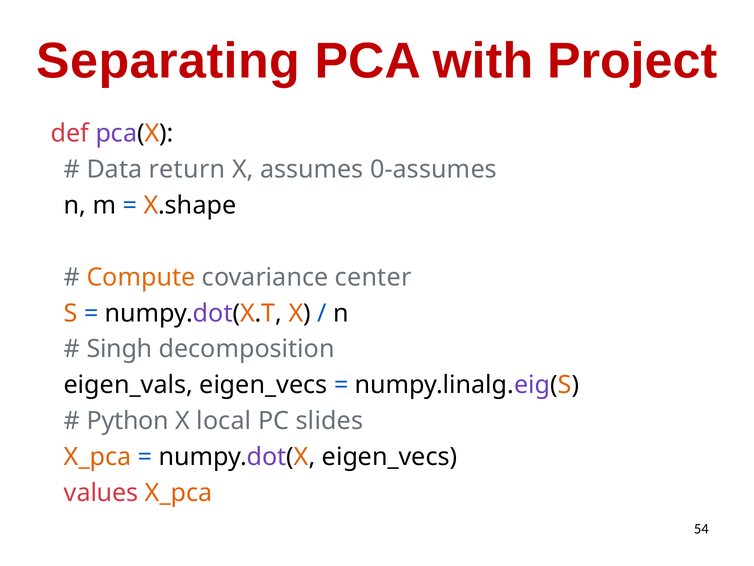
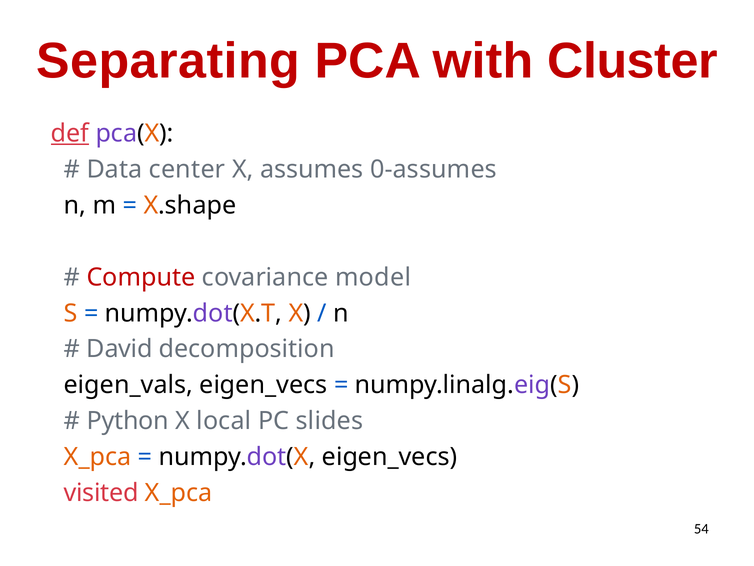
Project: Project -> Cluster (632, 61)
def underline: none -> present (70, 134)
return: return -> center (187, 169)
Compute colour: orange -> red (141, 277)
center: center -> model (373, 277)
Singh: Singh -> David (120, 349)
values: values -> visited (101, 492)
